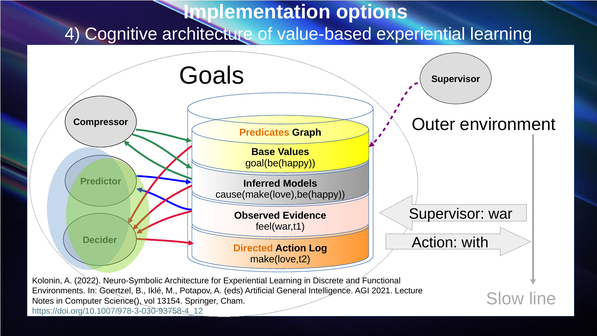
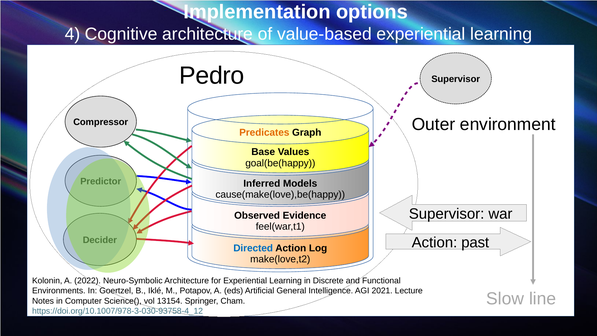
Goals: Goals -> Pedro (212, 76)
with: with -> past (475, 242)
Directed colour: orange -> blue (253, 248)
